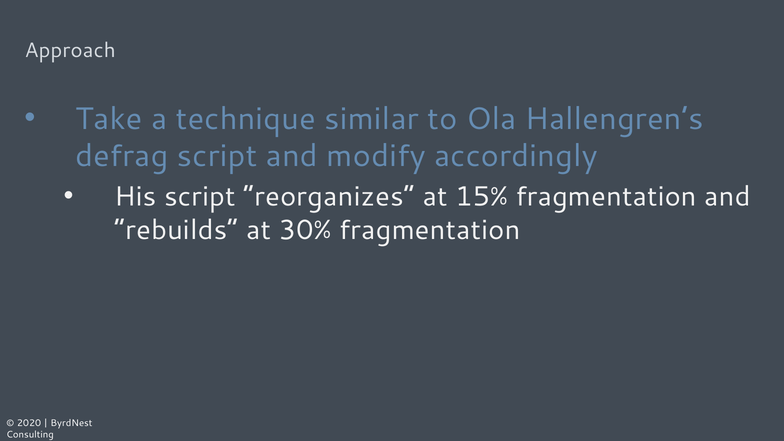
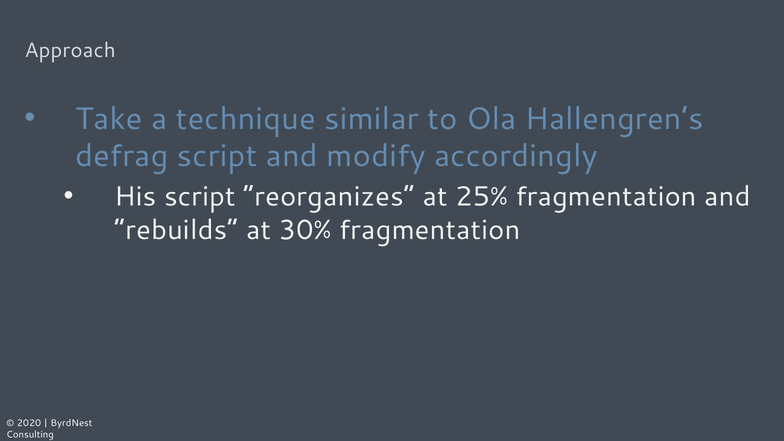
15%: 15% -> 25% (482, 197)
